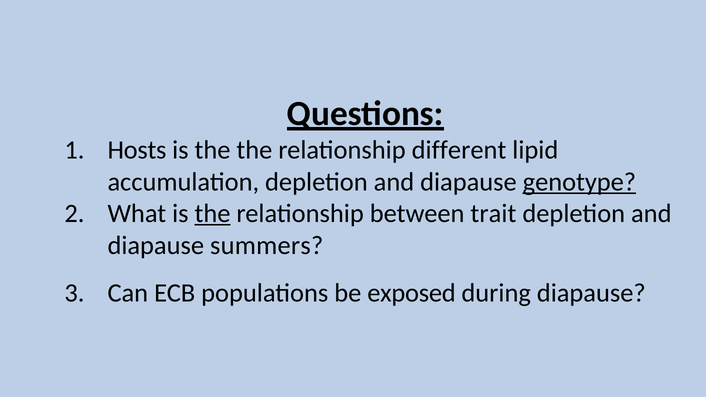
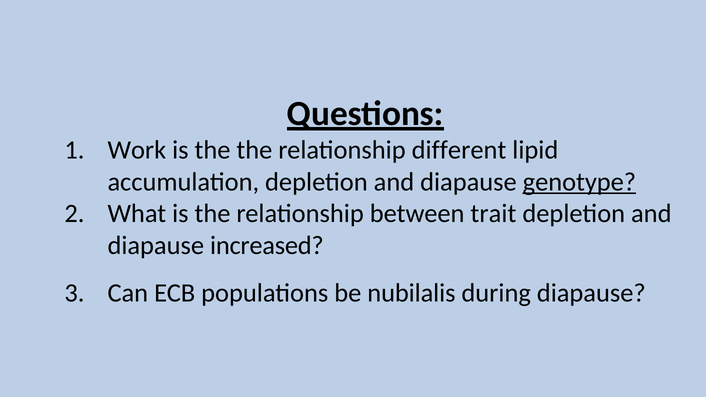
Hosts: Hosts -> Work (137, 150)
the underline: present -> none (212, 214)
summers: summers -> increased (267, 245)
exposed: exposed -> nubilalis (411, 293)
